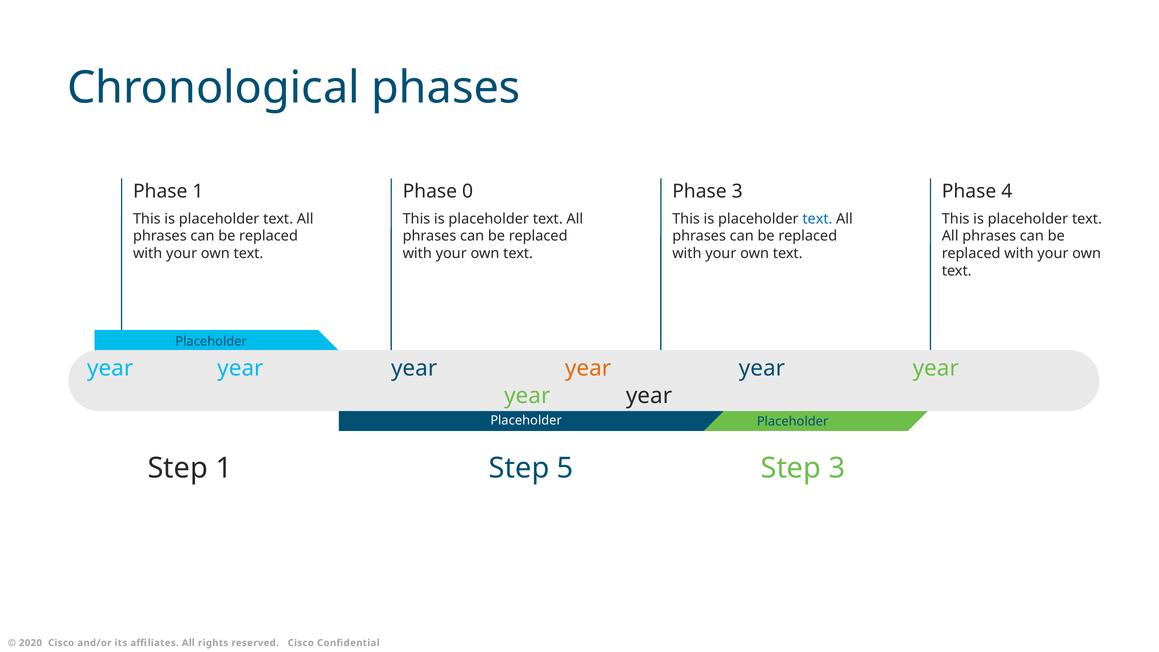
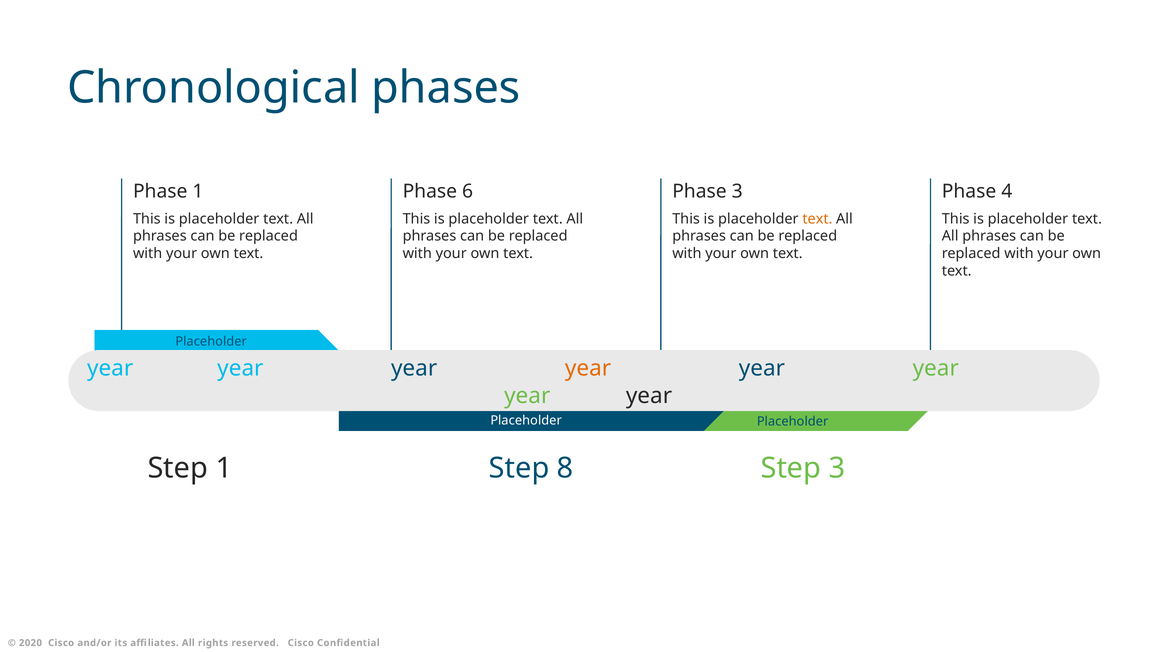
0: 0 -> 6 (468, 192)
text colour: blue -> orange (817, 219)
5: 5 -> 8 (565, 468)
